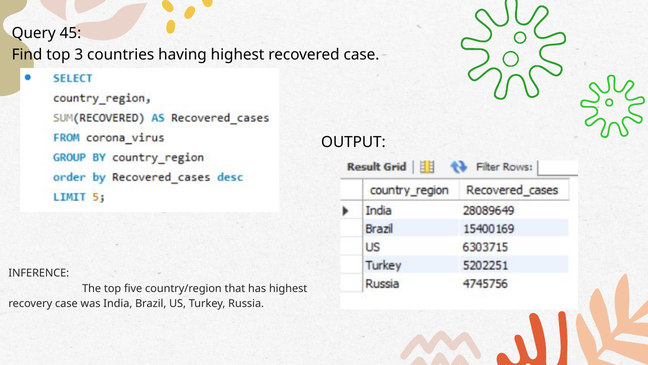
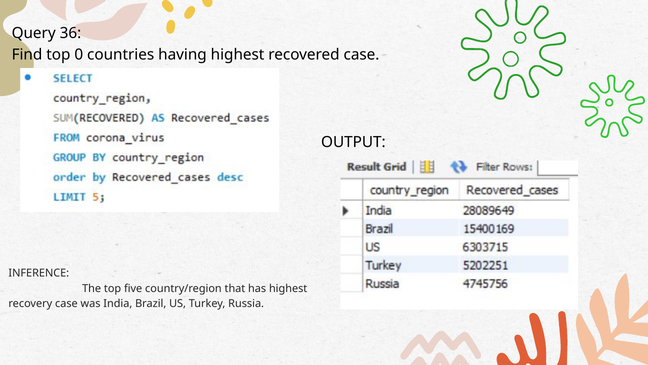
45: 45 -> 36 (70, 33)
3: 3 -> 0 (79, 55)
